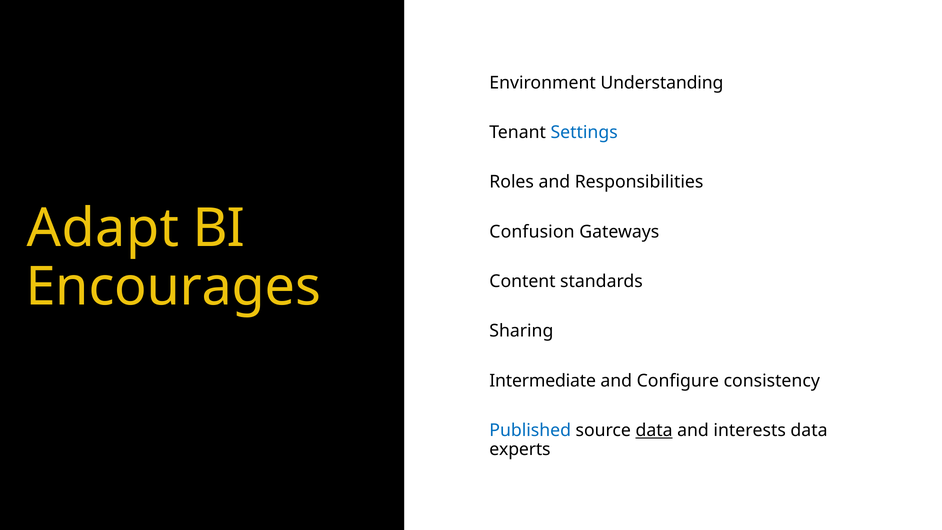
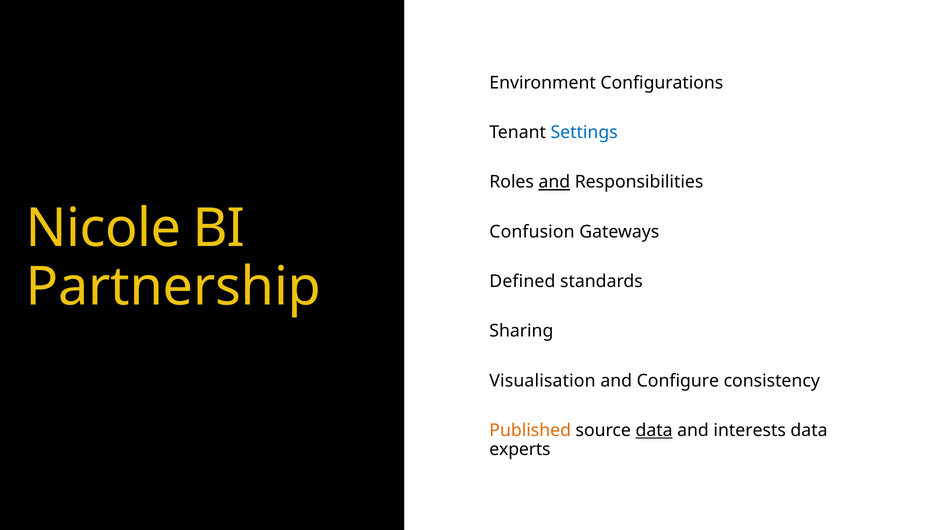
Understanding: Understanding -> Configurations (662, 83)
and underline: none -> present (554, 182)
Adapt: Adapt -> Nicole (103, 229)
Encourages: Encourages -> Partnership (173, 287)
Content: Content -> Defined (522, 281)
Intermediate: Intermediate -> Visualisation (542, 381)
Published colour: blue -> orange (530, 430)
